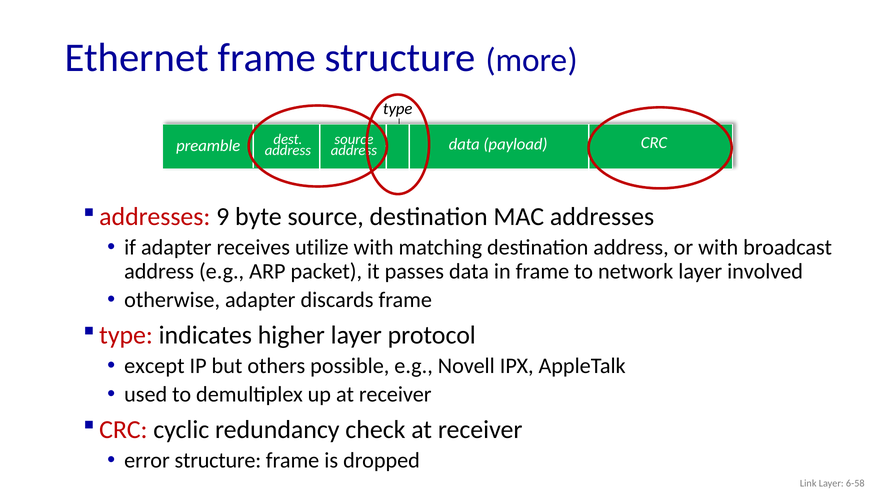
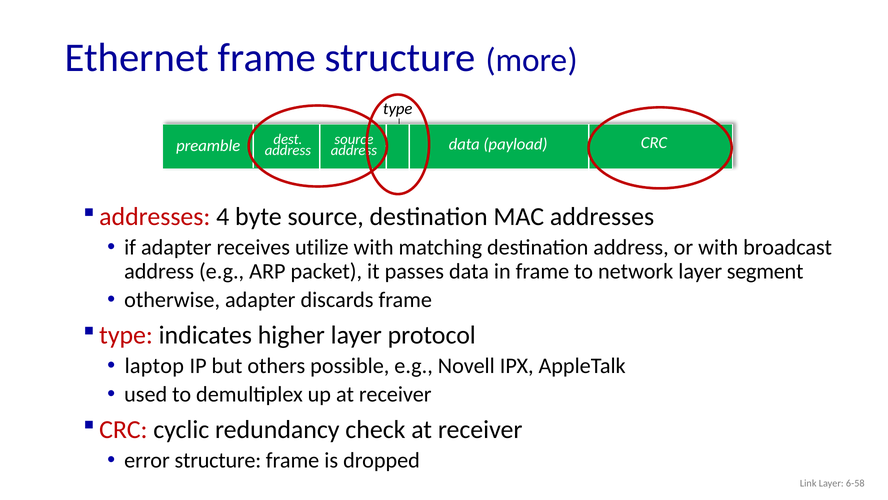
9: 9 -> 4 (223, 217)
involved: involved -> segment (765, 271)
except: except -> laptop (154, 365)
